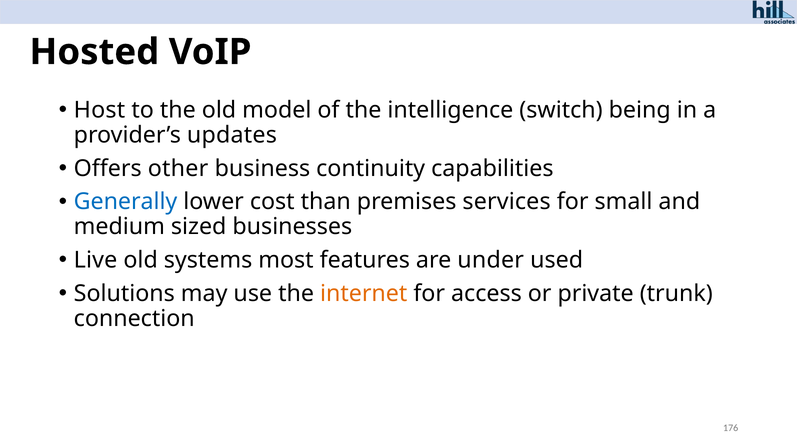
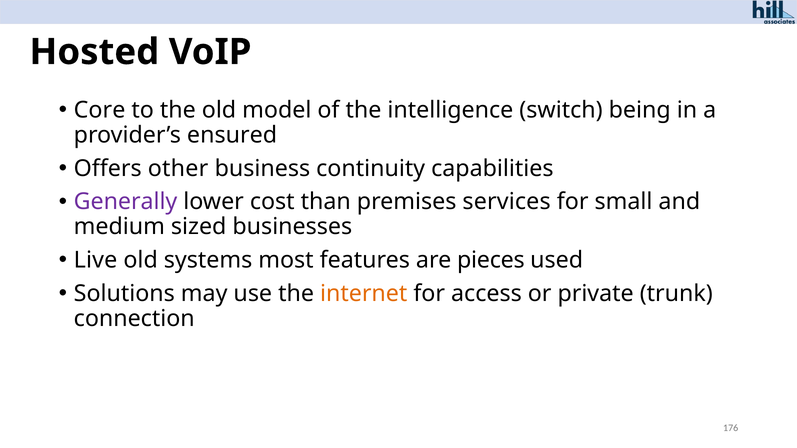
Host: Host -> Core (100, 110)
updates: updates -> ensured (232, 135)
Generally colour: blue -> purple (126, 202)
under: under -> pieces (491, 260)
